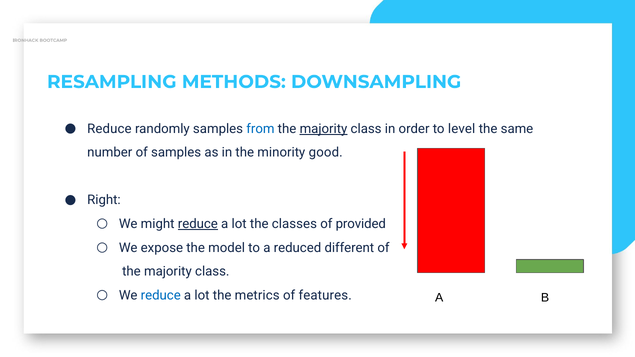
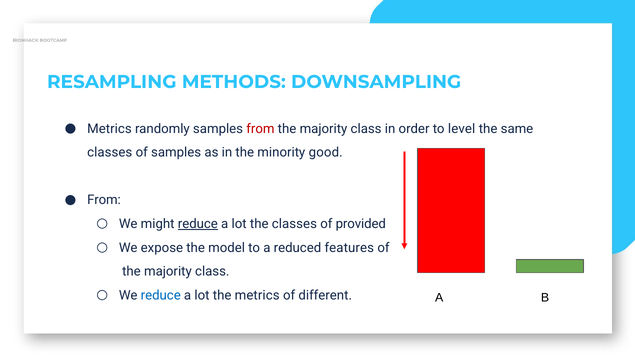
Reduce: Reduce -> Metrics (109, 129)
from colour: blue -> red (260, 129)
majority underline: present -> none (324, 129)
number: number -> classes (110, 153)
Right: Right -> From (104, 200)
different: different -> features (349, 248)
features: features -> different (325, 295)
